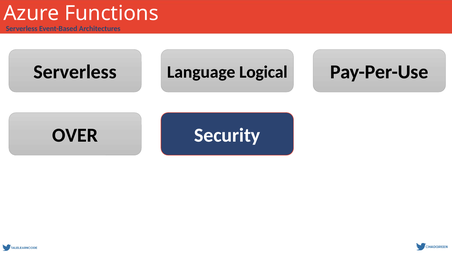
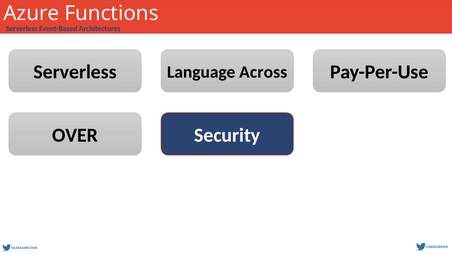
Logical: Logical -> Across (263, 72)
